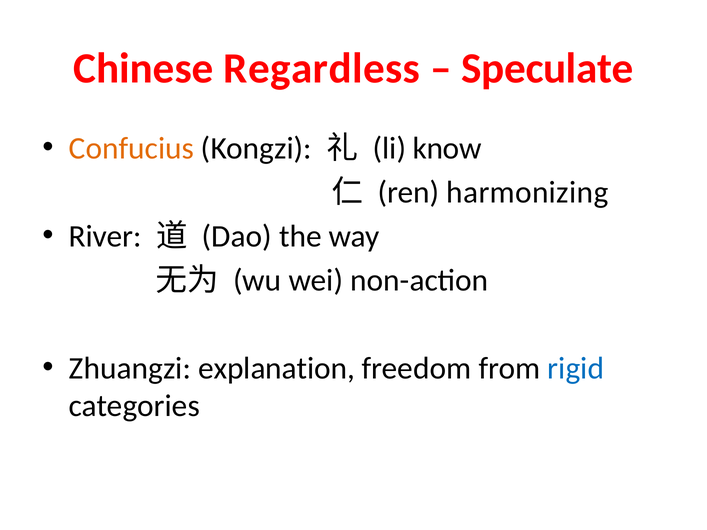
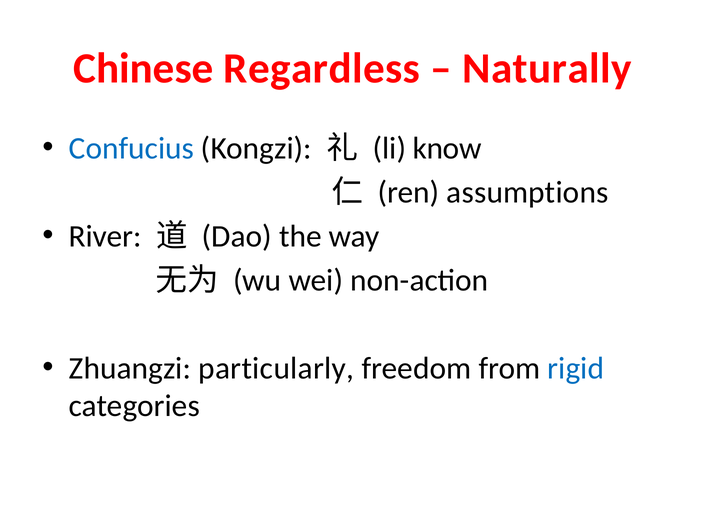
Speculate: Speculate -> Naturally (547, 68)
Confucius colour: orange -> blue (131, 148)
harmonizing: harmonizing -> assumptions (527, 192)
explanation: explanation -> particularly (276, 368)
